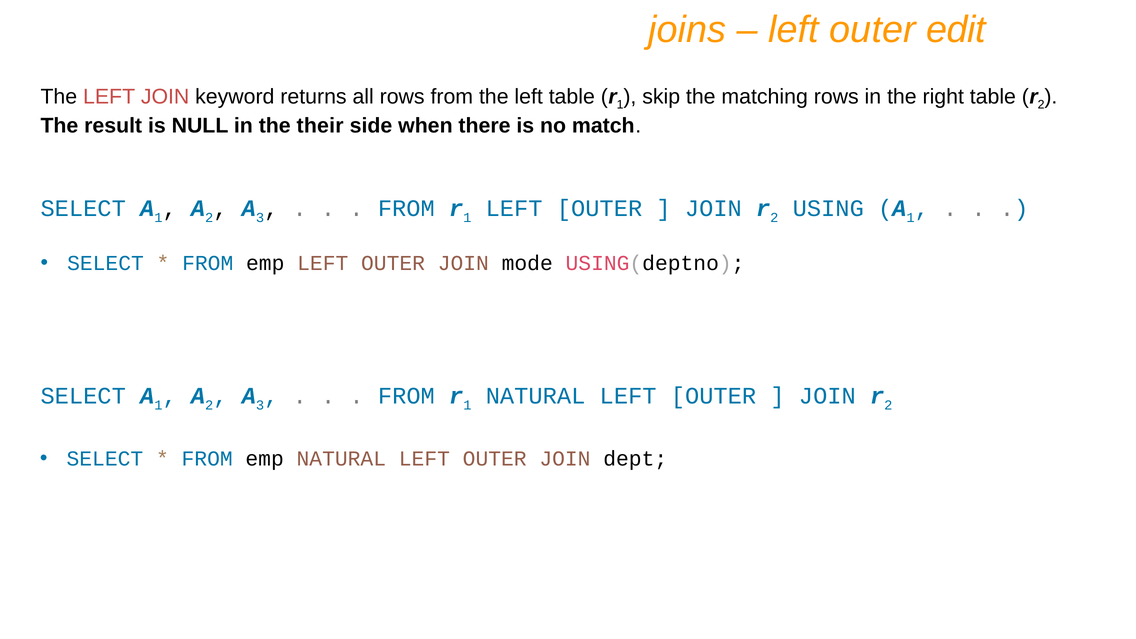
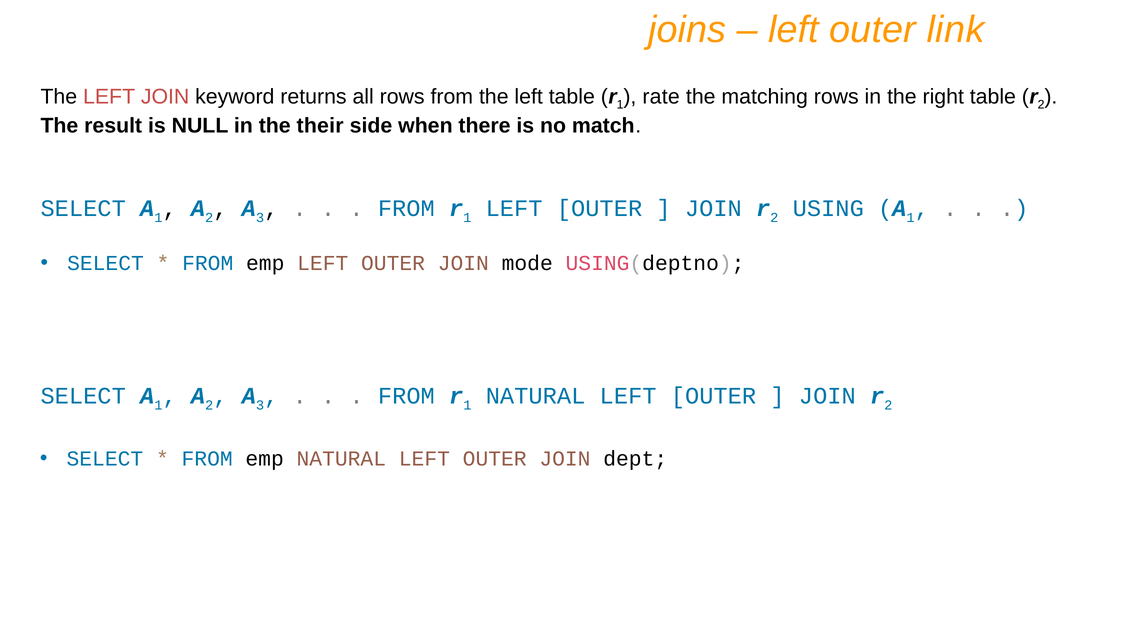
edit: edit -> link (956, 30)
skip: skip -> rate (661, 97)
